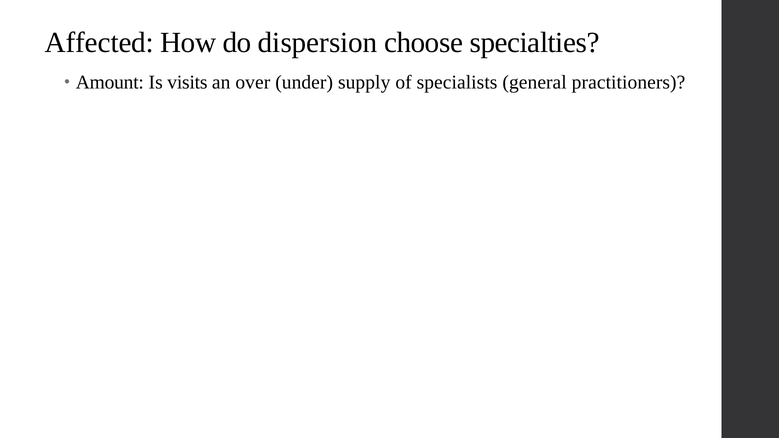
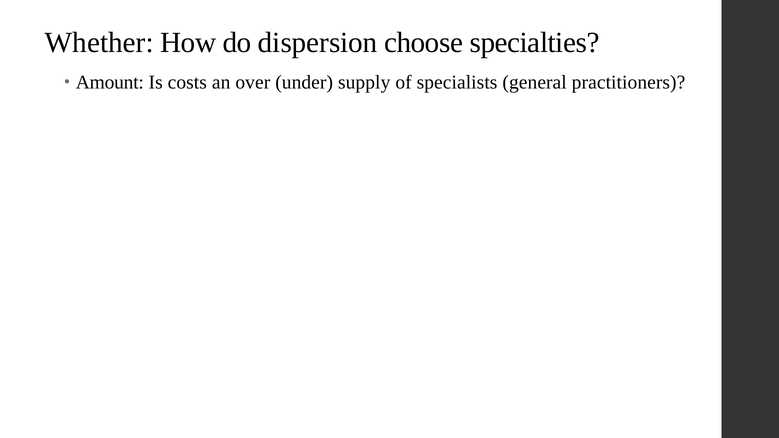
Affected: Affected -> Whether (99, 43)
visits: visits -> costs (187, 82)
